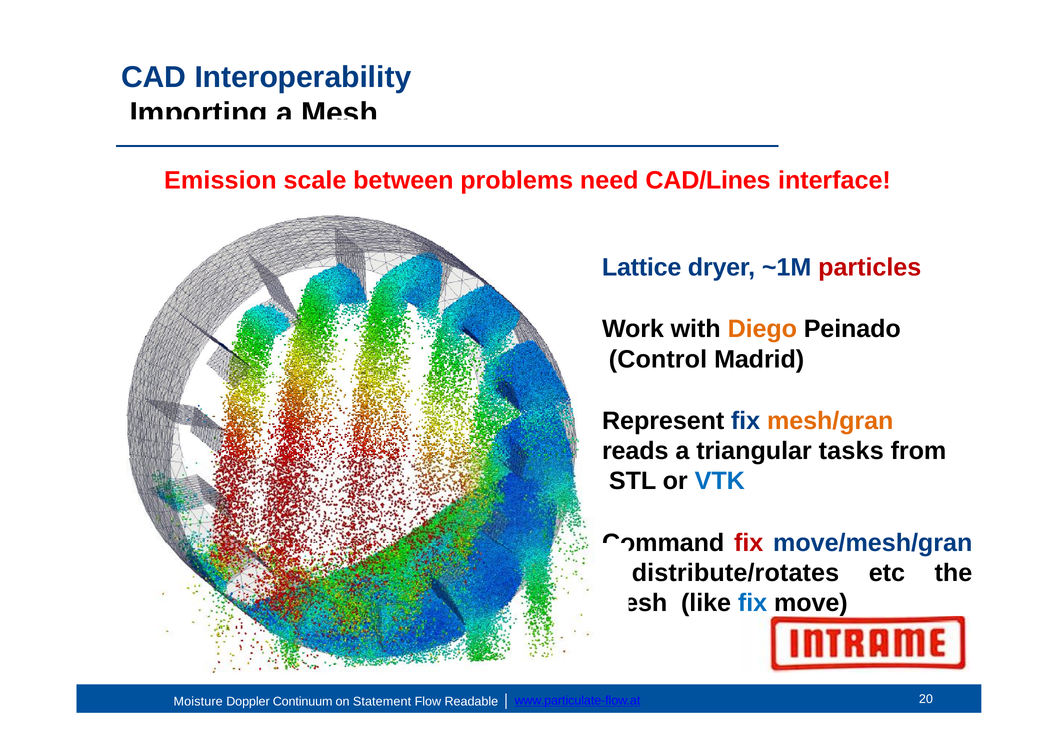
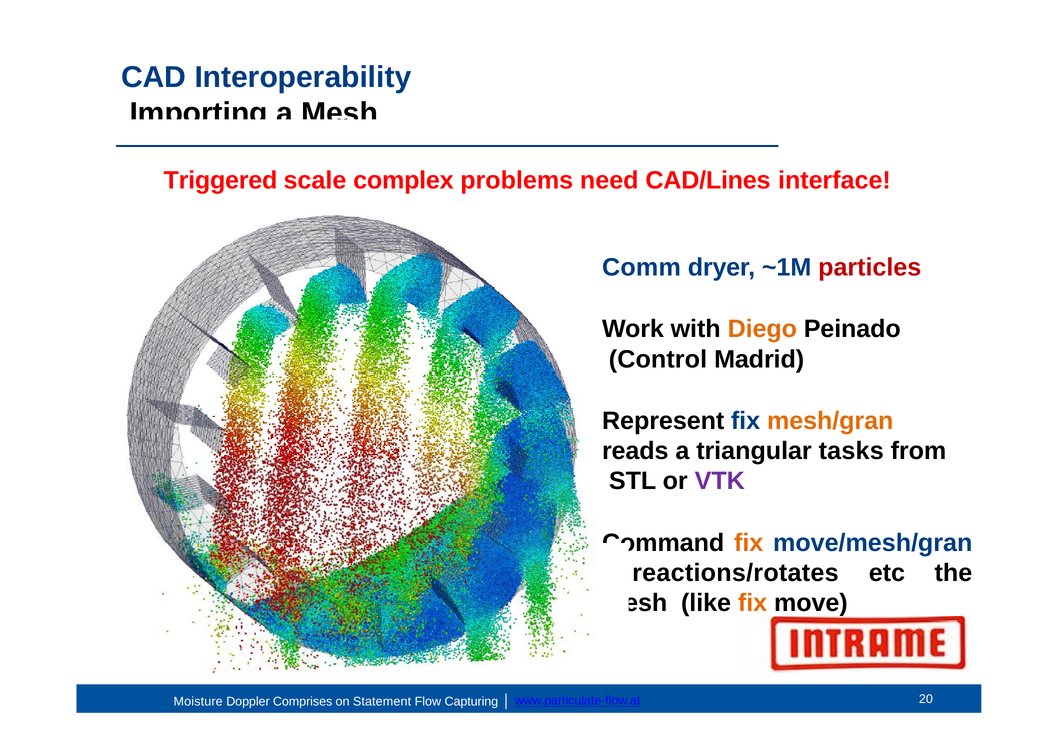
Emission: Emission -> Triggered (221, 181)
between: between -> complex (403, 181)
Lattice: Lattice -> Comm (641, 268)
VTK colour: blue -> purple (720, 481)
fix colour: red -> orange (749, 543)
distribute/rotates: distribute/rotates -> reactions/rotates (735, 573)
fix colour: blue -> orange (753, 603)
Continuum: Continuum -> Comprises (303, 702)
Readable: Readable -> Capturing (471, 702)
